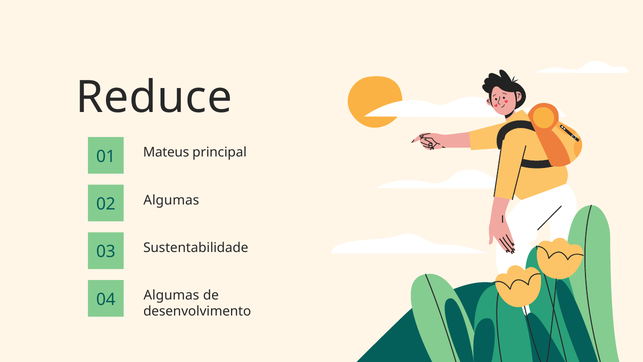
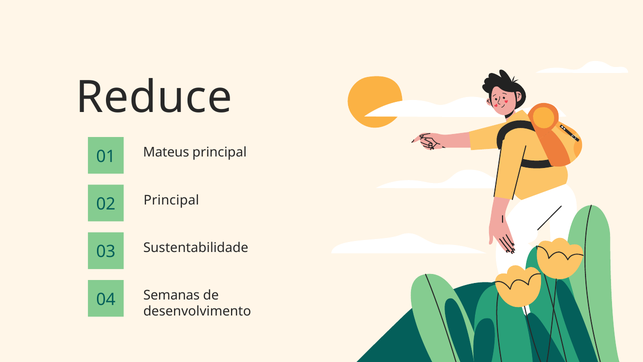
Algumas: Algumas -> Principal (171, 200)
Algumas: Algumas -> Semanas (172, 295)
